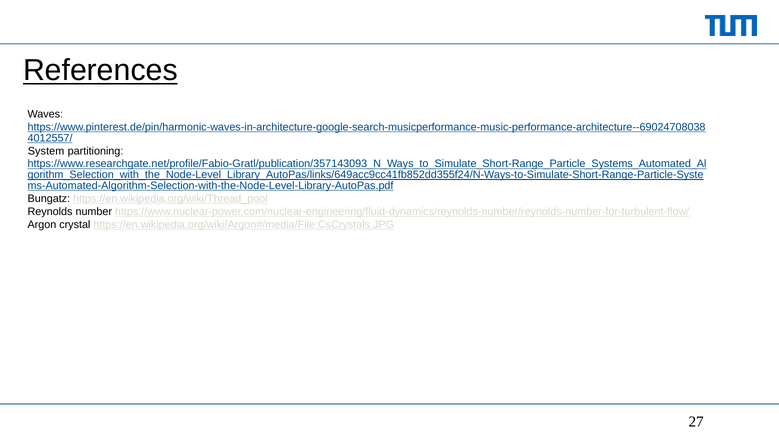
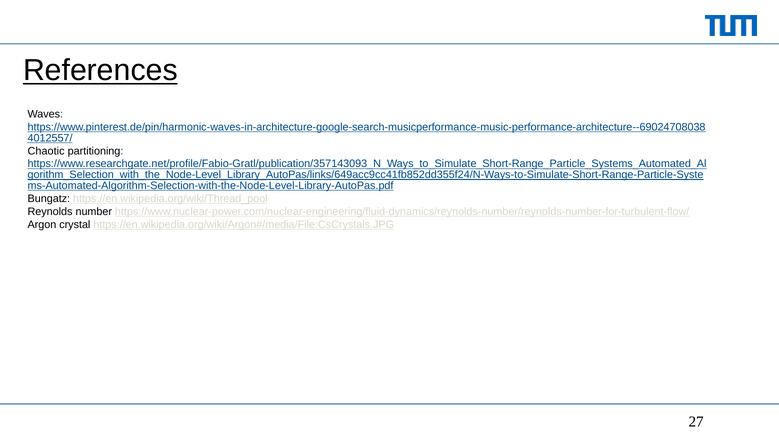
System: System -> Chaotic (46, 151)
